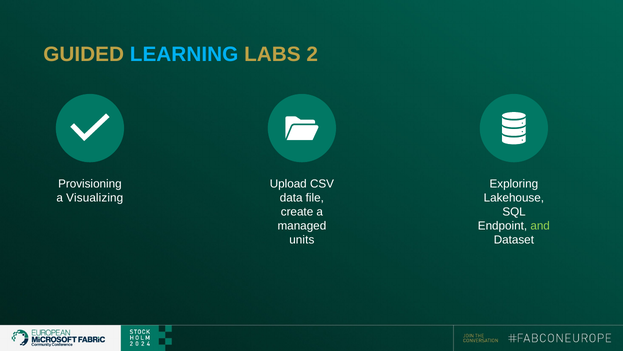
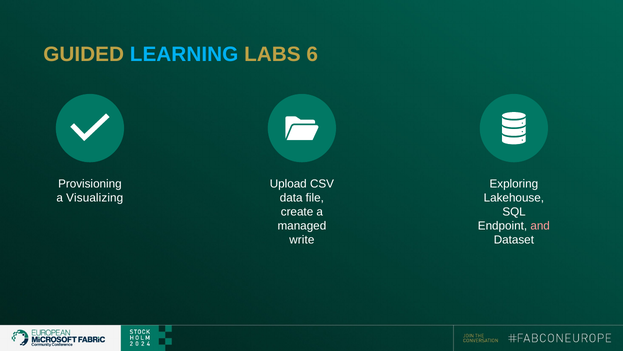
2: 2 -> 6 (312, 54)
and colour: light green -> pink (540, 226)
units: units -> write (302, 240)
